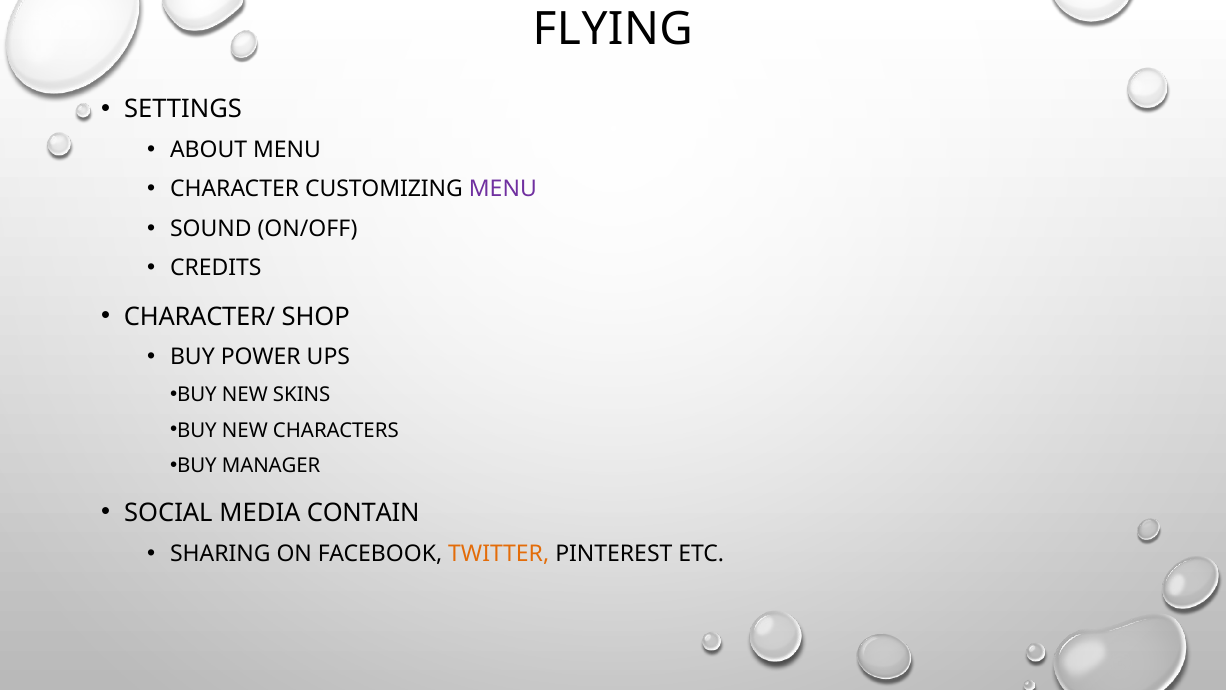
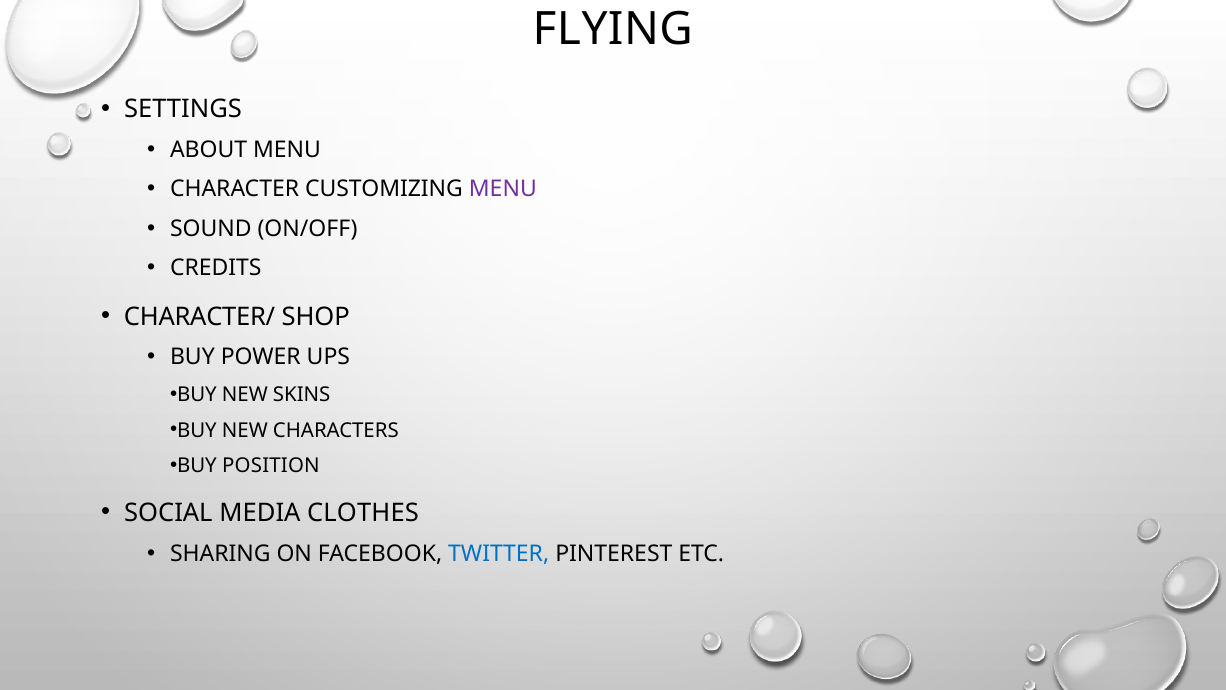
MANAGER: MANAGER -> POSITION (271, 466)
CONTAIN: CONTAIN -> CLOTHES (363, 513)
TWITTER colour: orange -> blue (499, 554)
